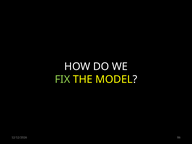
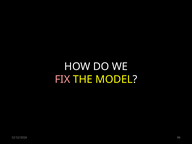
FIX colour: light green -> pink (62, 79)
